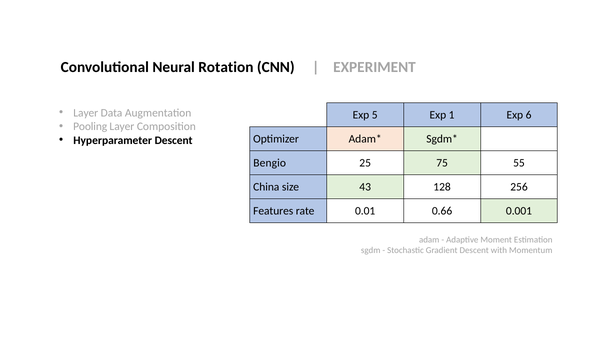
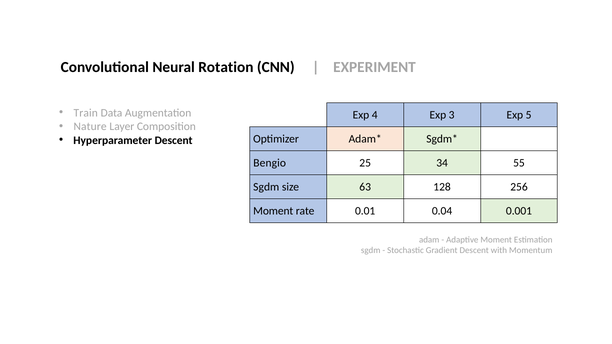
Layer: Layer -> Train (86, 113)
5: 5 -> 4 (375, 115)
1: 1 -> 3 (452, 115)
6: 6 -> 5 (529, 115)
Pooling: Pooling -> Nature (90, 127)
75: 75 -> 34 (442, 163)
China: China -> Sgdm (266, 187)
43: 43 -> 63 (365, 187)
Features: Features -> Moment (273, 211)
0.66: 0.66 -> 0.04 (442, 211)
